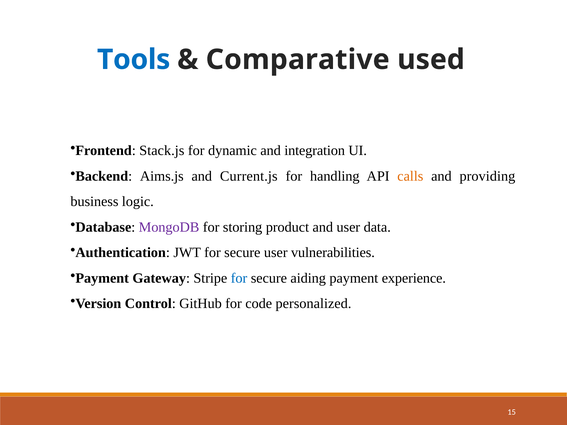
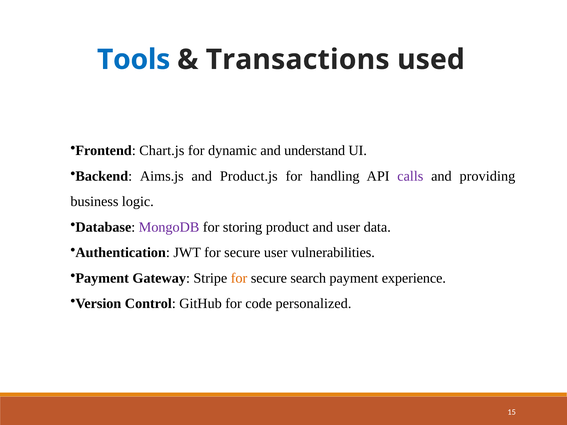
Comparative: Comparative -> Transactions (298, 60)
Stack.js: Stack.js -> Chart.js (162, 151)
integration: integration -> understand (315, 151)
Current.js: Current.js -> Product.js (249, 176)
calls colour: orange -> purple (410, 176)
for colour: blue -> orange (239, 278)
aiding: aiding -> search (308, 278)
